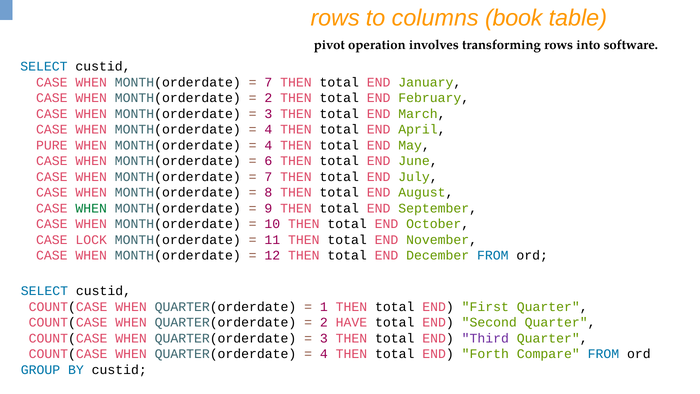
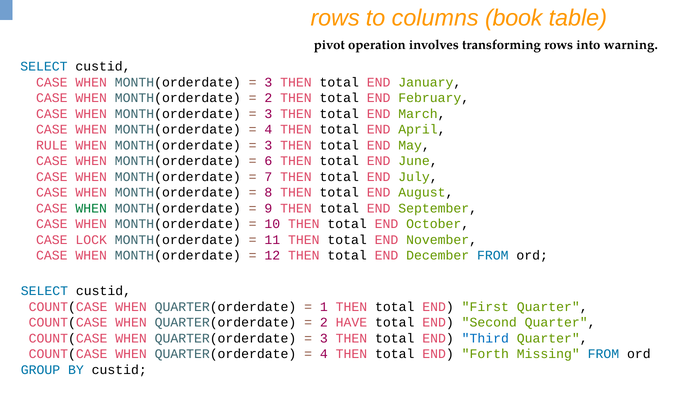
software: software -> warning (631, 45)
7: 7 -> 3 (268, 82)
PURE: PURE -> RULE (52, 145)
4: 4 -> 3 (268, 145)
Third colour: purple -> blue (485, 338)
Compare: Compare -> Missing (548, 354)
